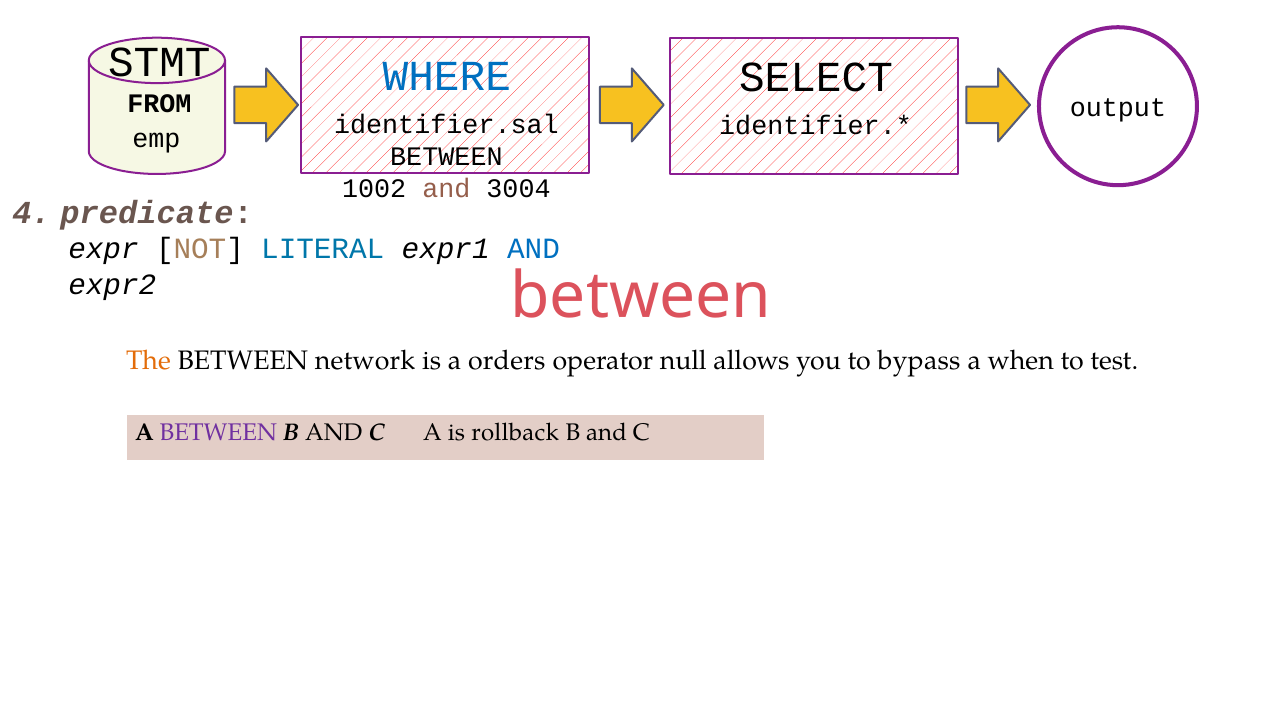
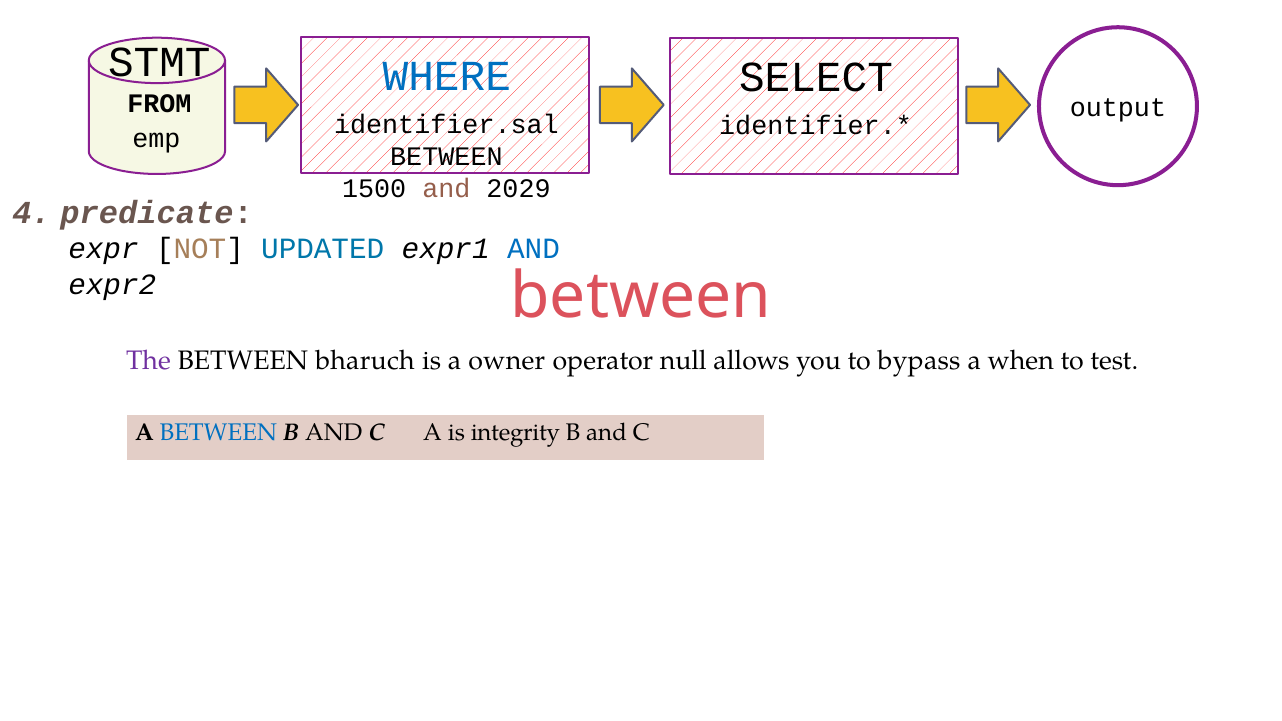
1002: 1002 -> 1500 (374, 189)
3004: 3004 -> 2029 (519, 189)
LITERAL: LITERAL -> UPDATED (323, 249)
The colour: orange -> purple (148, 360)
network: network -> bharuch (365, 360)
orders: orders -> owner (507, 360)
BETWEEN colour: purple -> blue (218, 432)
rollback: rollback -> integrity (515, 432)
